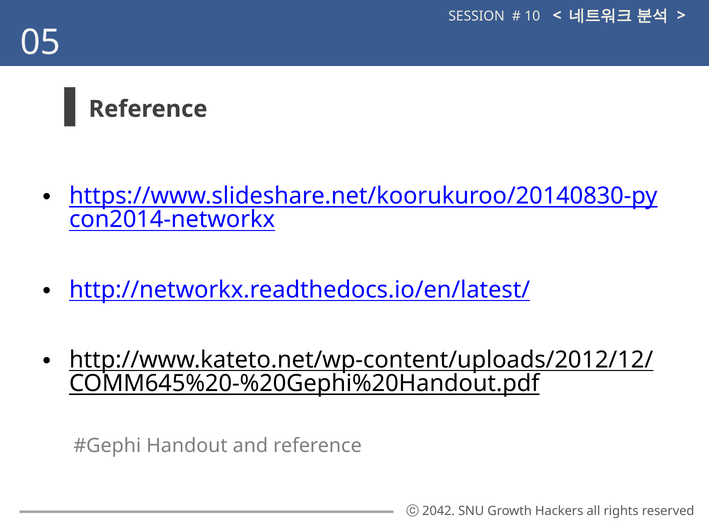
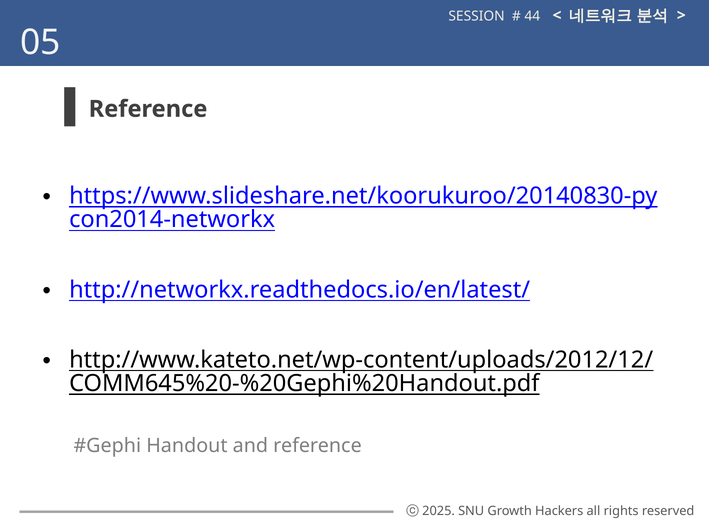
10: 10 -> 44 (532, 16)
2042: 2042 -> 2025 (439, 511)
